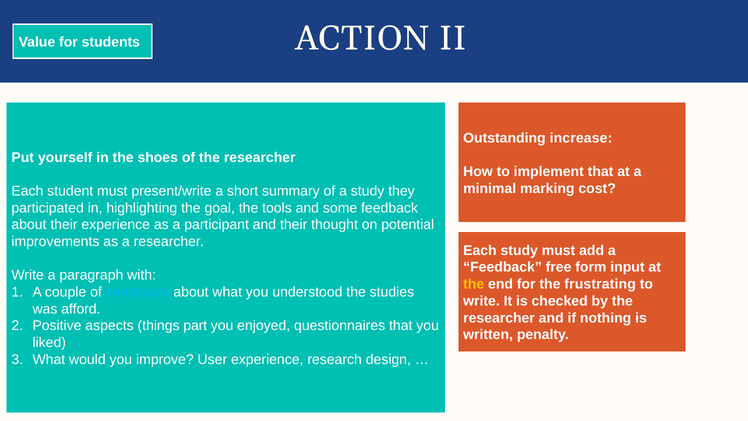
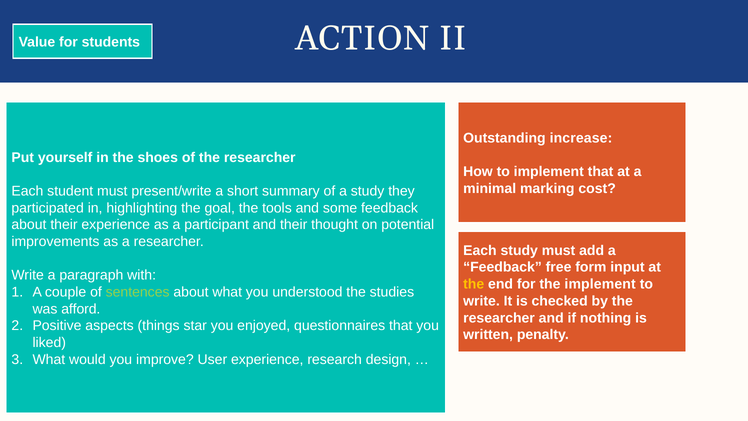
the frustrating: frustrating -> implement (600, 284)
sentences colour: light blue -> light green (138, 292)
part: part -> star (195, 326)
